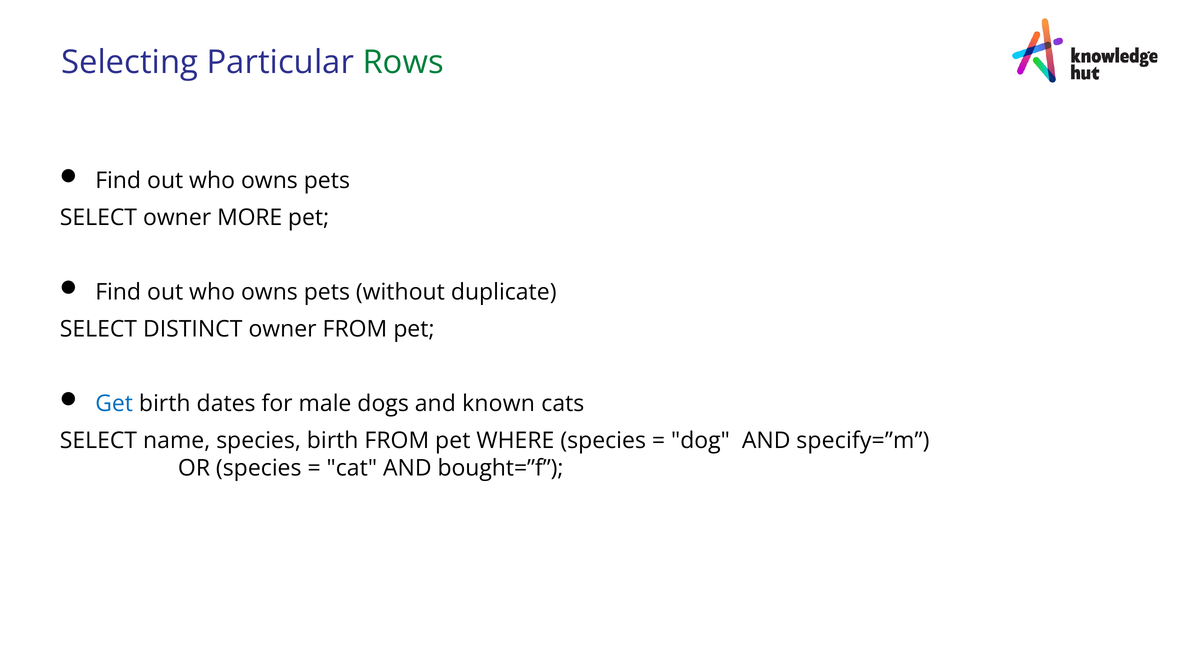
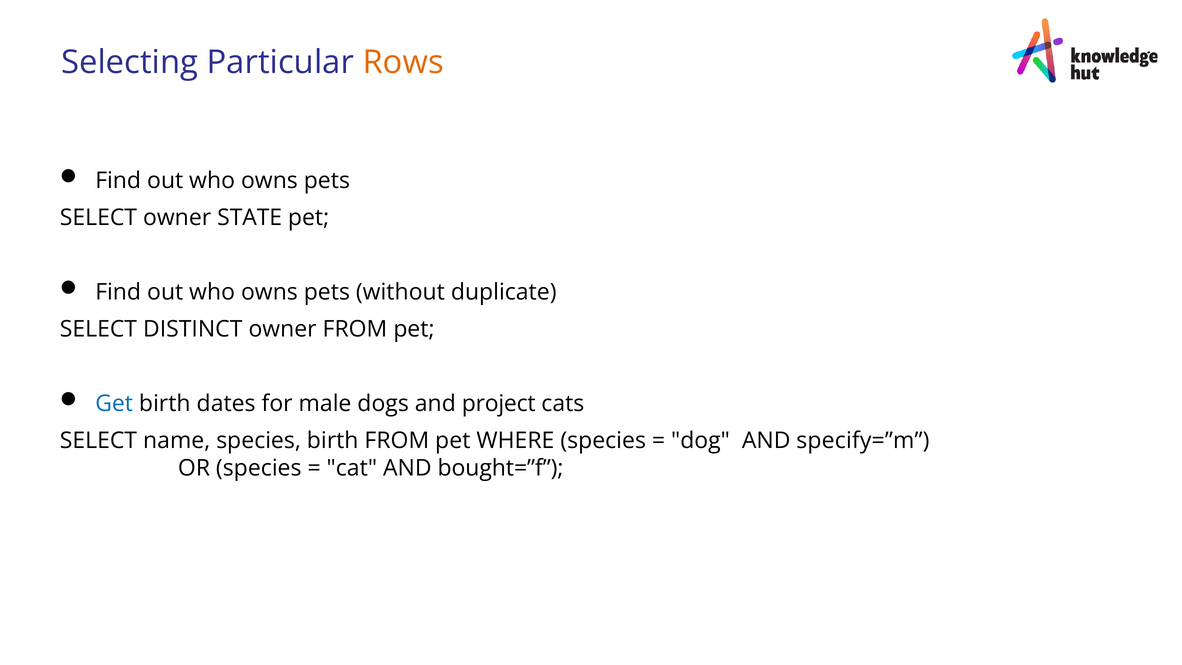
Rows colour: green -> orange (403, 62)
MORE: MORE -> STATE (250, 218)
known: known -> project (499, 403)
